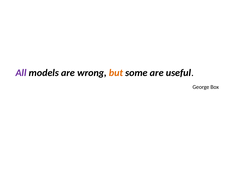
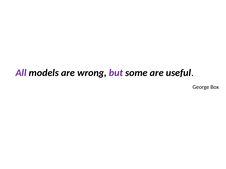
but colour: orange -> purple (116, 73)
